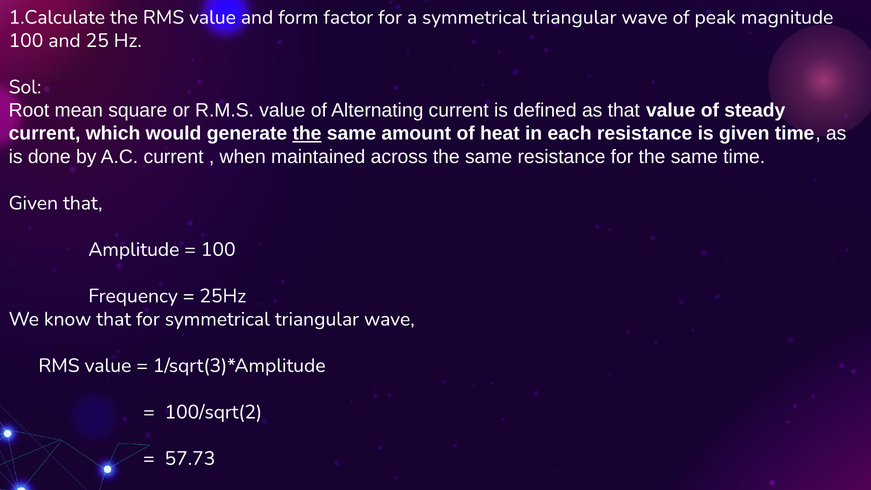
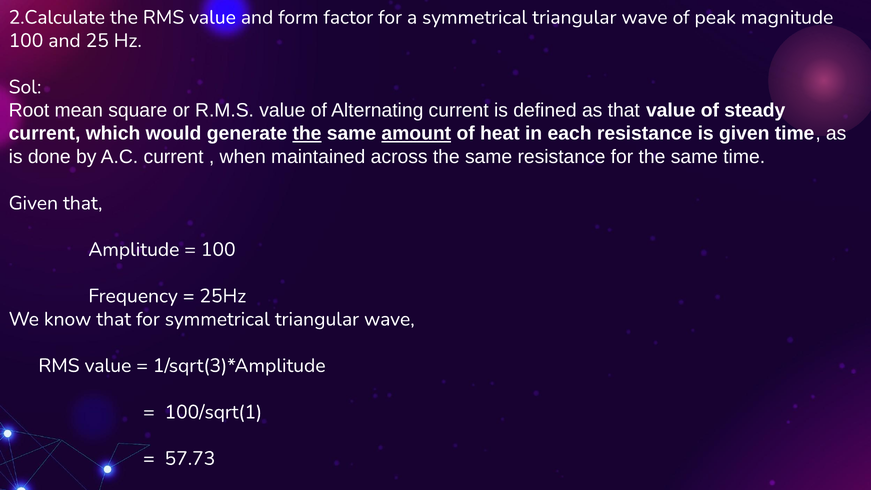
1.Calculate: 1.Calculate -> 2.Calculate (57, 17)
amount underline: none -> present (416, 133)
100/sqrt(2: 100/sqrt(2 -> 100/sqrt(1 (213, 412)
